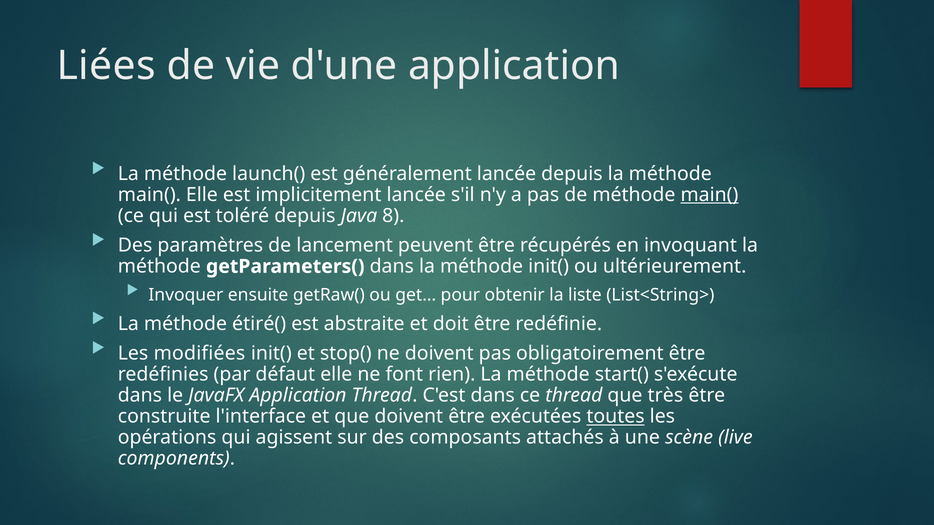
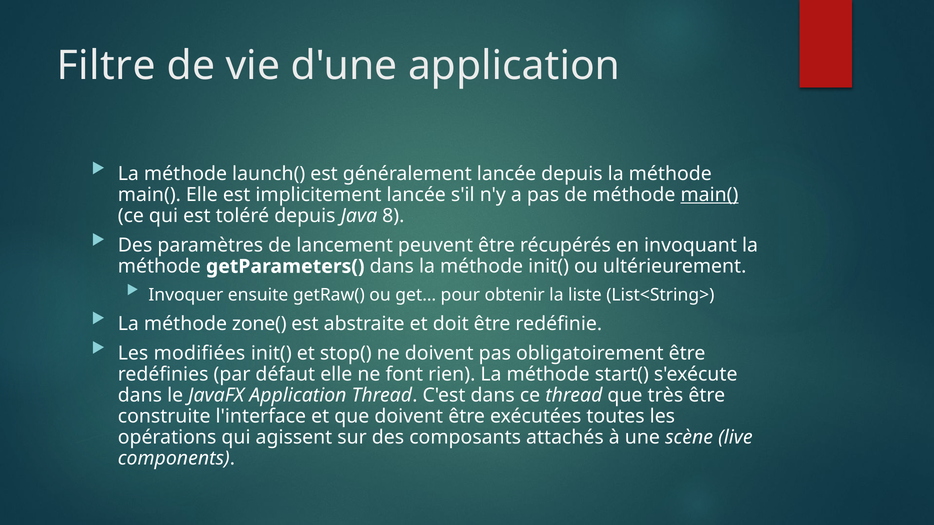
Liées: Liées -> Filtre (106, 66)
étiré(: étiré( -> zone( (259, 324)
toutes underline: present -> none (615, 417)
